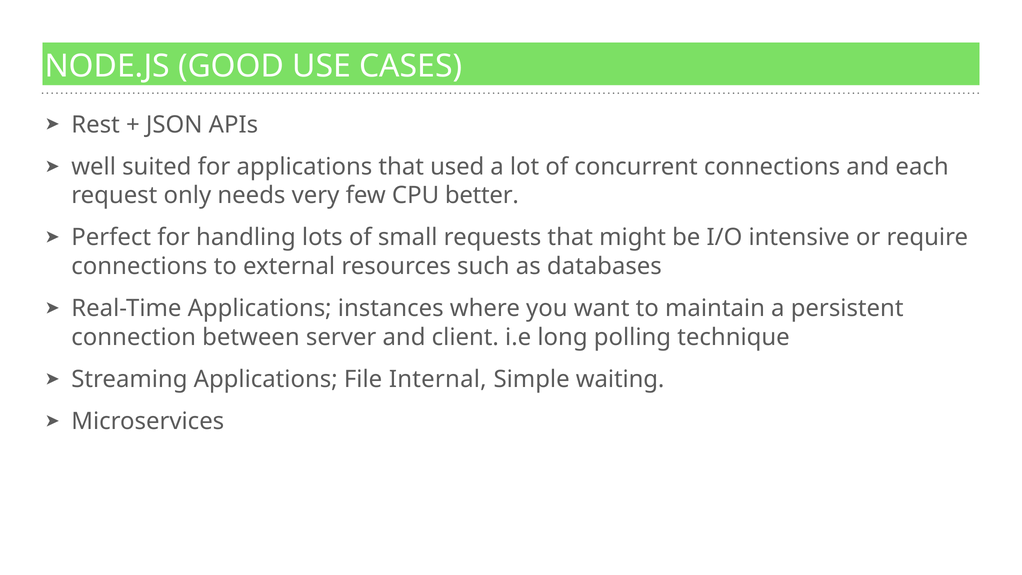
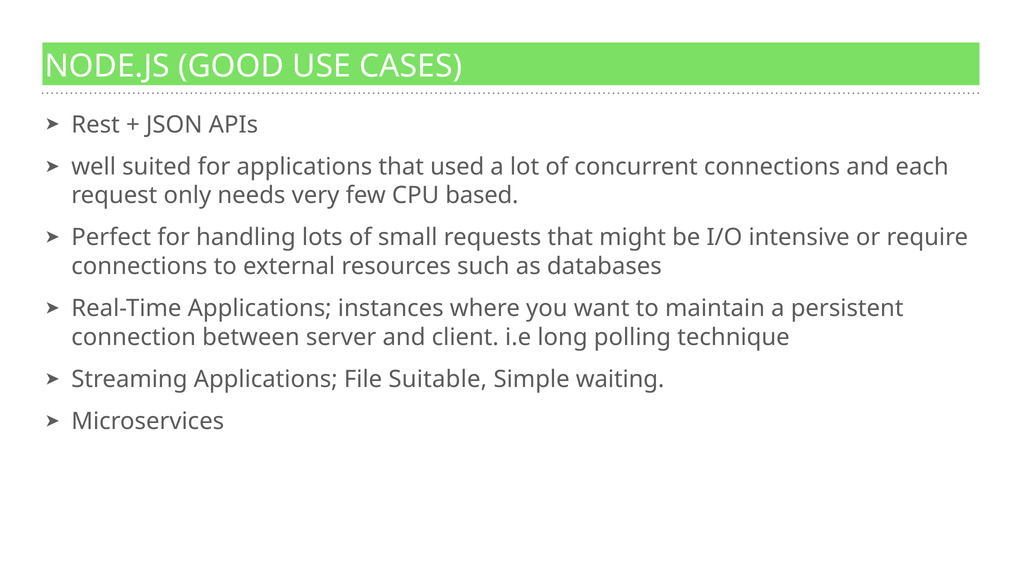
better: better -> based (482, 195)
Internal: Internal -> Suitable (438, 379)
